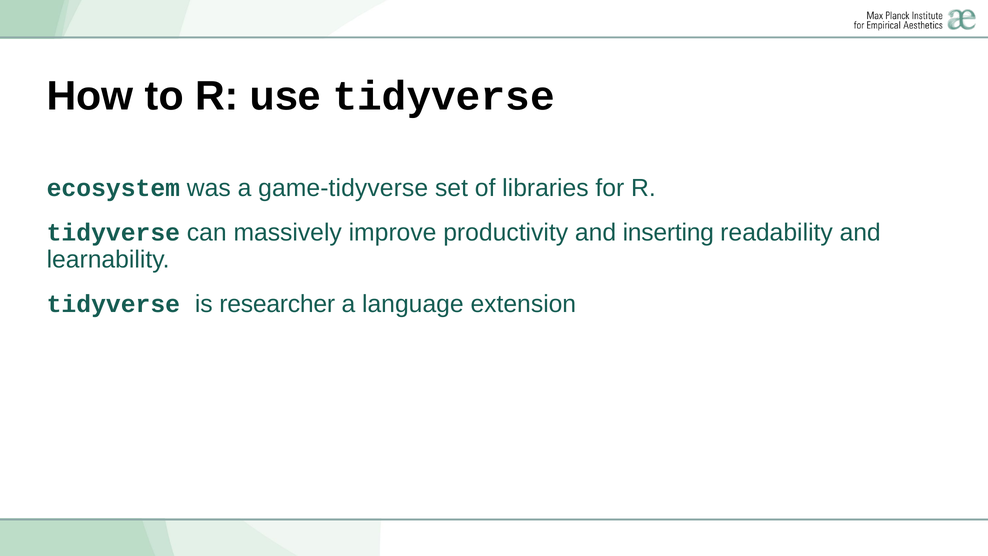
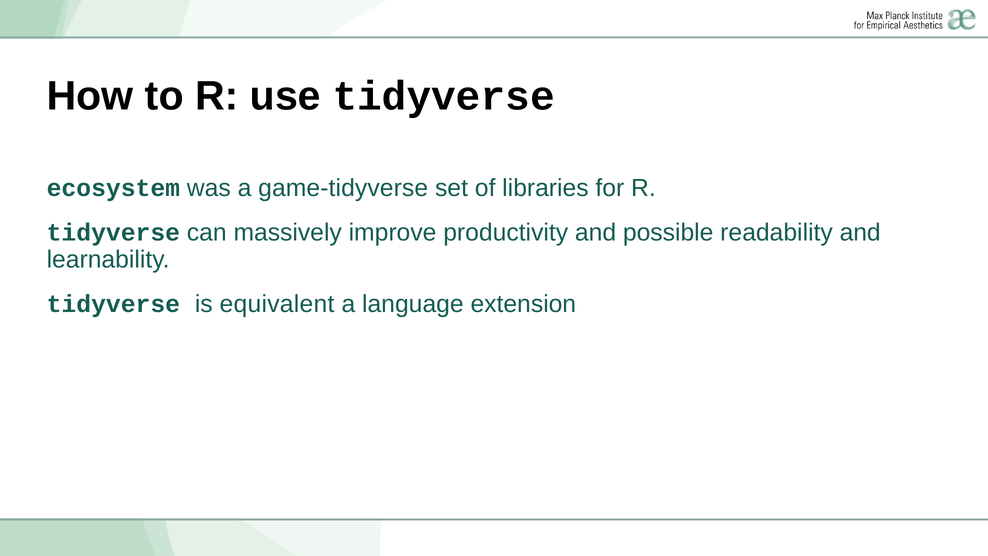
inserting: inserting -> possible (668, 233)
researcher: researcher -> equivalent (277, 304)
